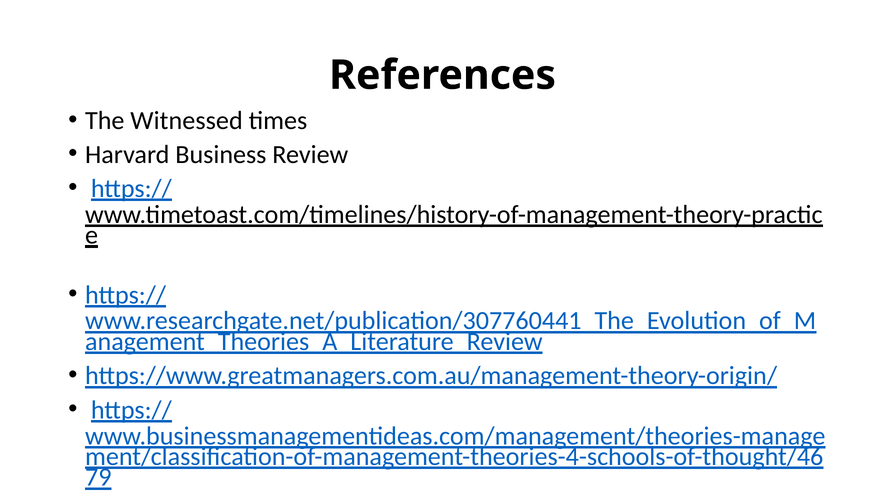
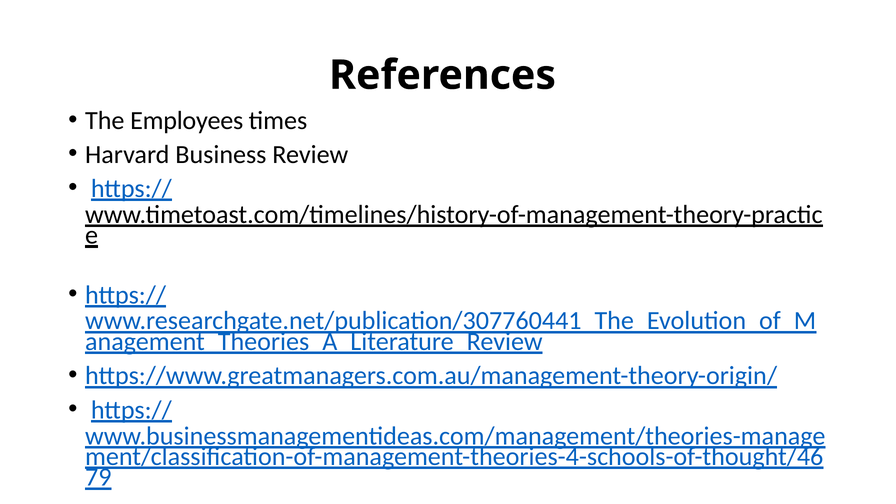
Witnessed: Witnessed -> Employees (187, 121)
